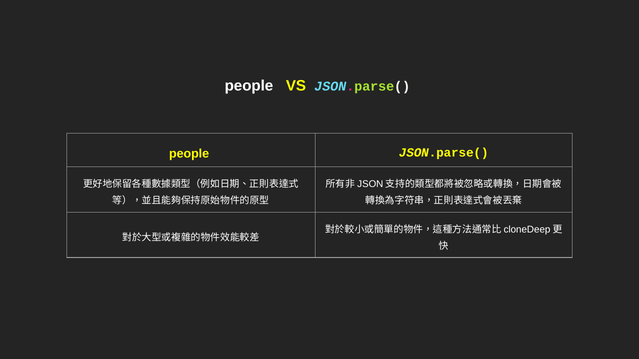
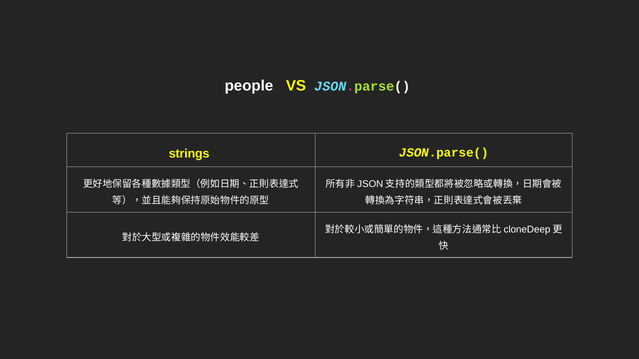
people: people -> strings (189, 154)
